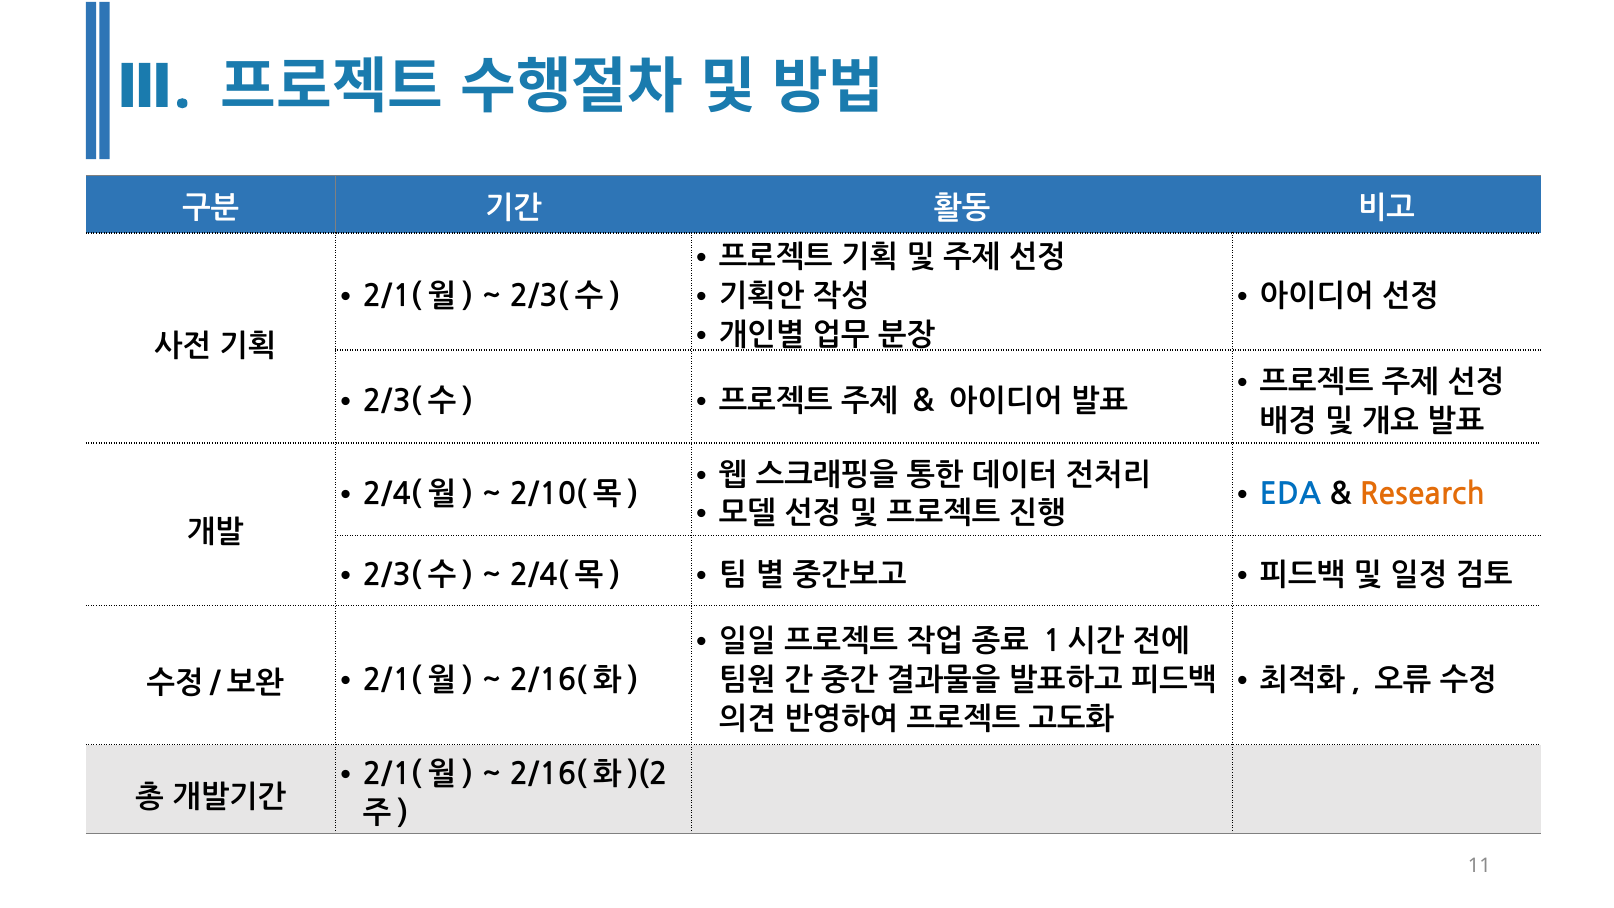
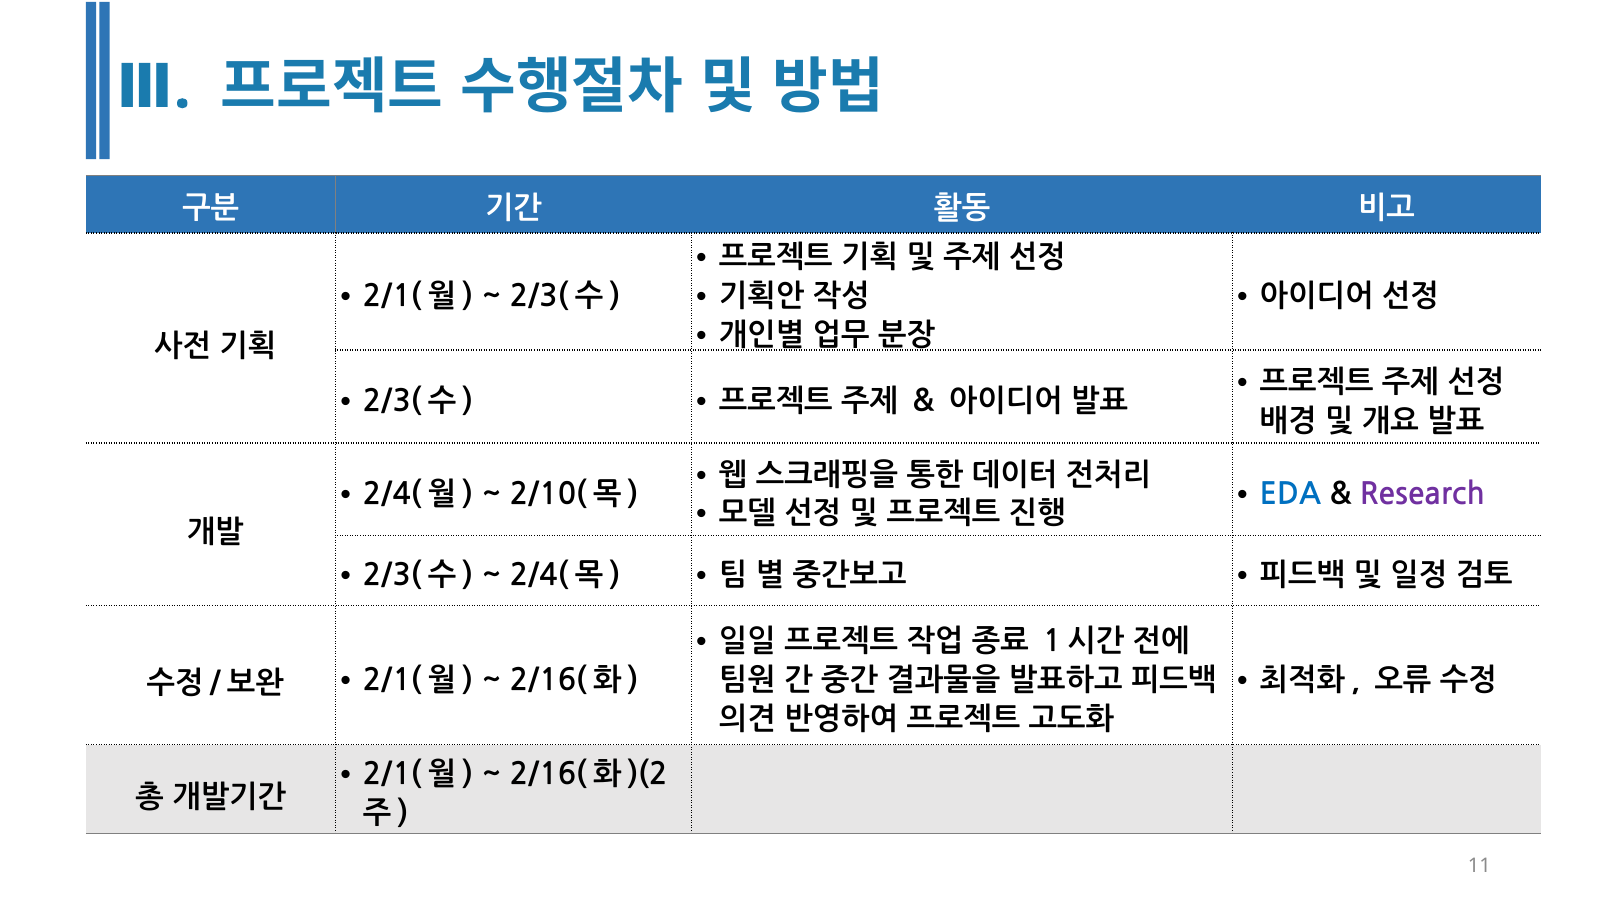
Research colour: orange -> purple (1422, 494)
